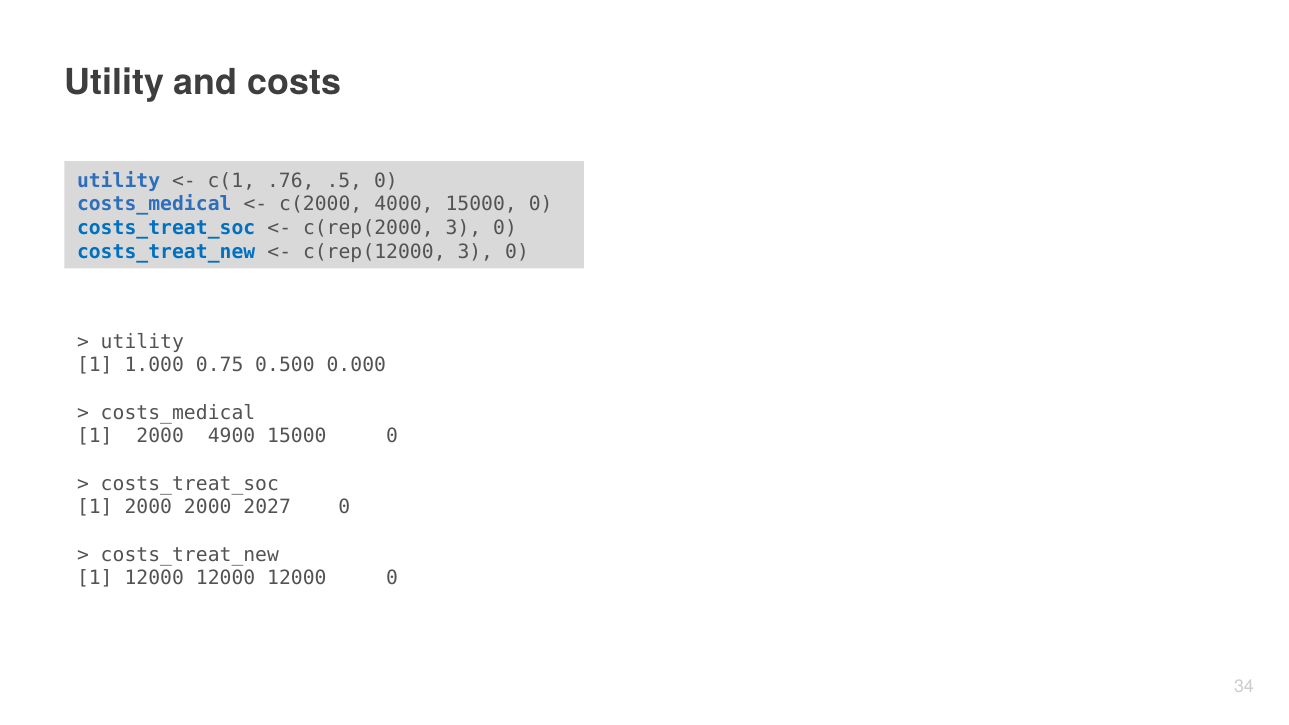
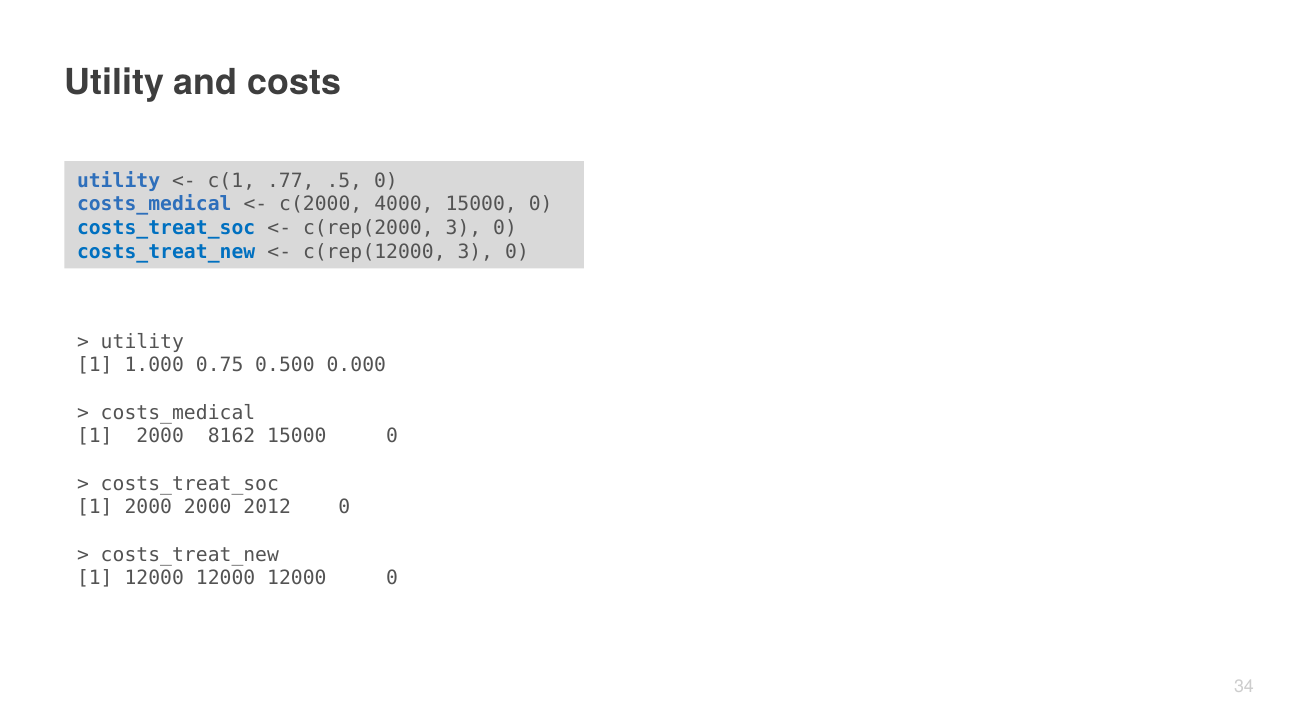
.76: .76 -> .77 (291, 181)
4900: 4900 -> 8162 (232, 436)
2027: 2027 -> 2012 (267, 507)
